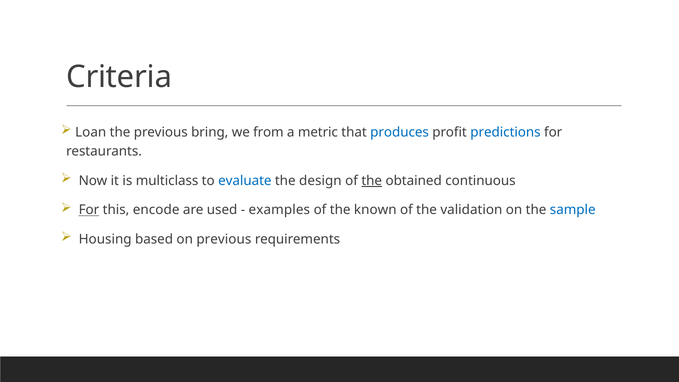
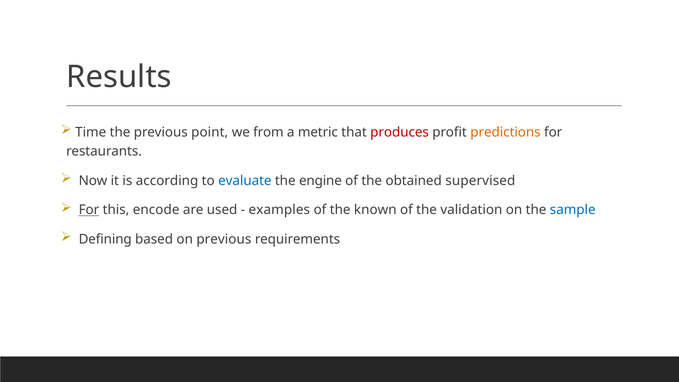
Criteria: Criteria -> Results (119, 77)
Loan: Loan -> Time (91, 132)
bring: bring -> point (210, 132)
produces colour: blue -> red (400, 132)
predictions colour: blue -> orange (505, 132)
multiclass: multiclass -> according (167, 181)
design: design -> engine (320, 181)
the underline: present -> none (372, 181)
continuous: continuous -> supervised (480, 181)
Housing: Housing -> Defining (105, 239)
